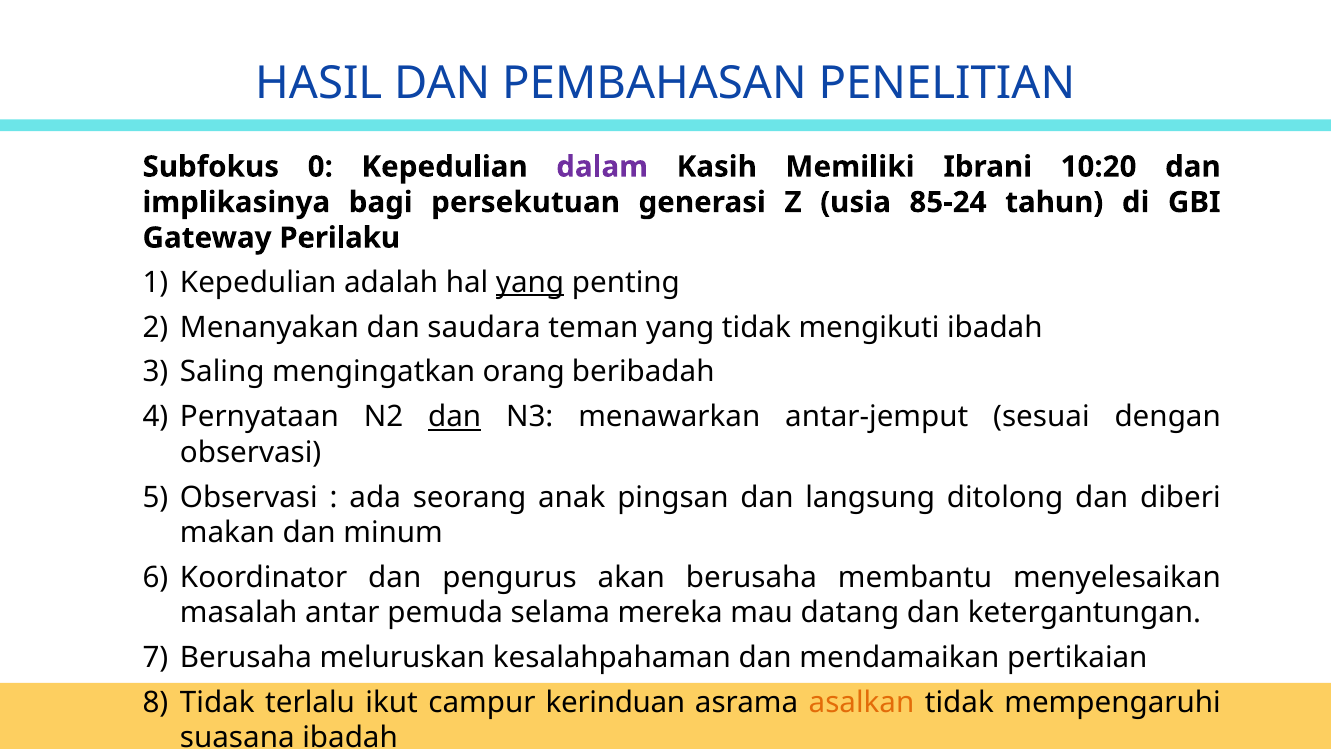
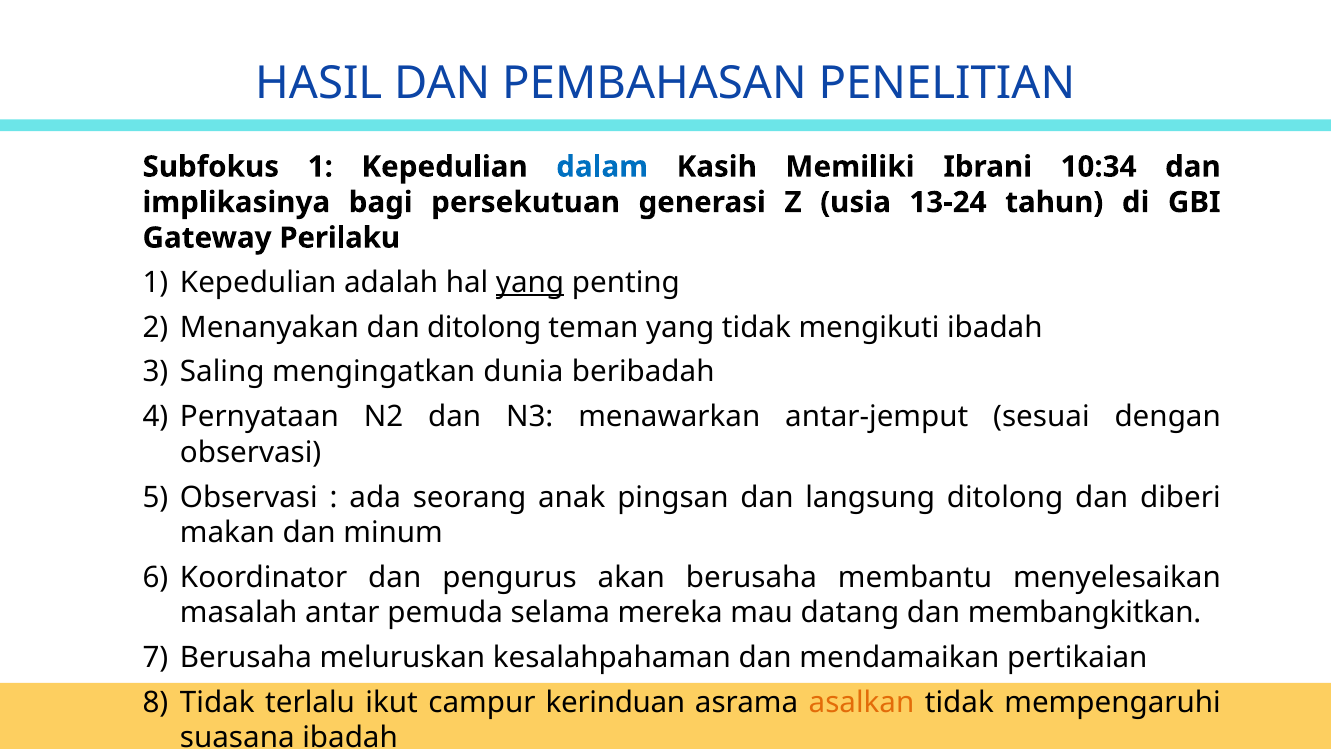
Subfokus 0: 0 -> 1 (320, 167)
dalam colour: purple -> blue (602, 167)
10:20: 10:20 -> 10:34 (1099, 167)
85-24: 85-24 -> 13-24 (948, 202)
dan saudara: saudara -> ditolong (484, 327)
orang: orang -> dunia (523, 372)
dan underline: present -> none (455, 417)
ketergantungan: ketergantungan -> membangkitkan (1085, 613)
